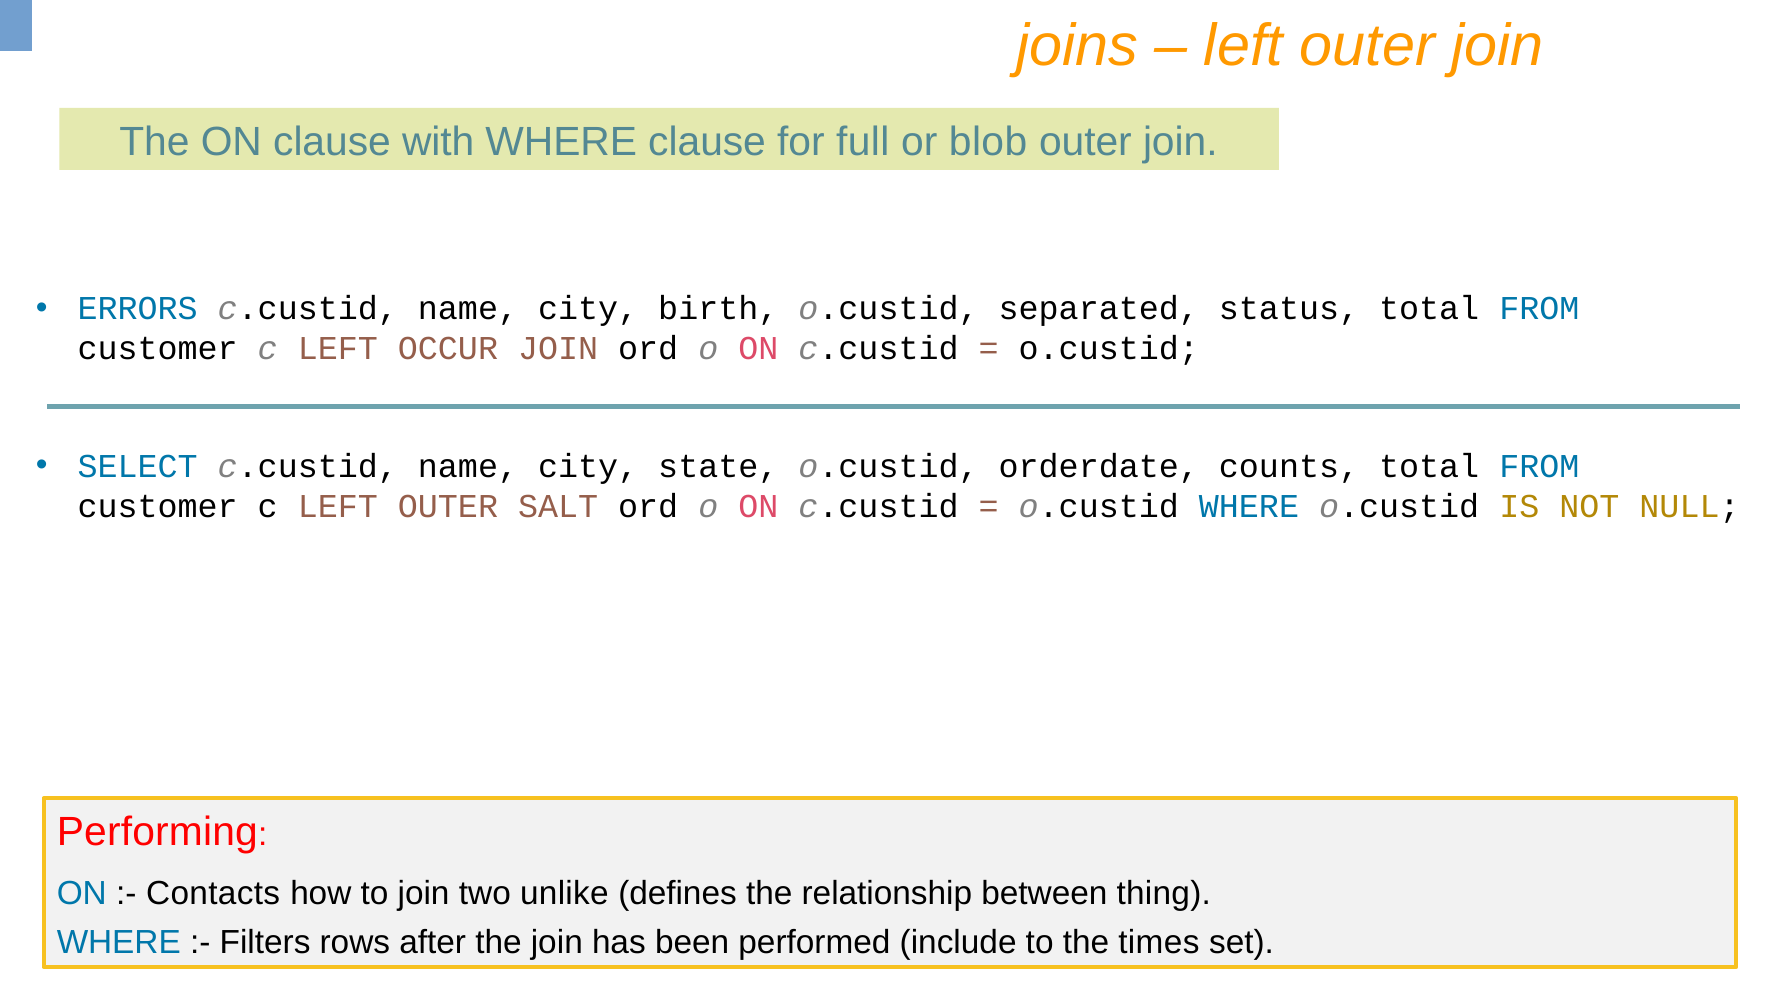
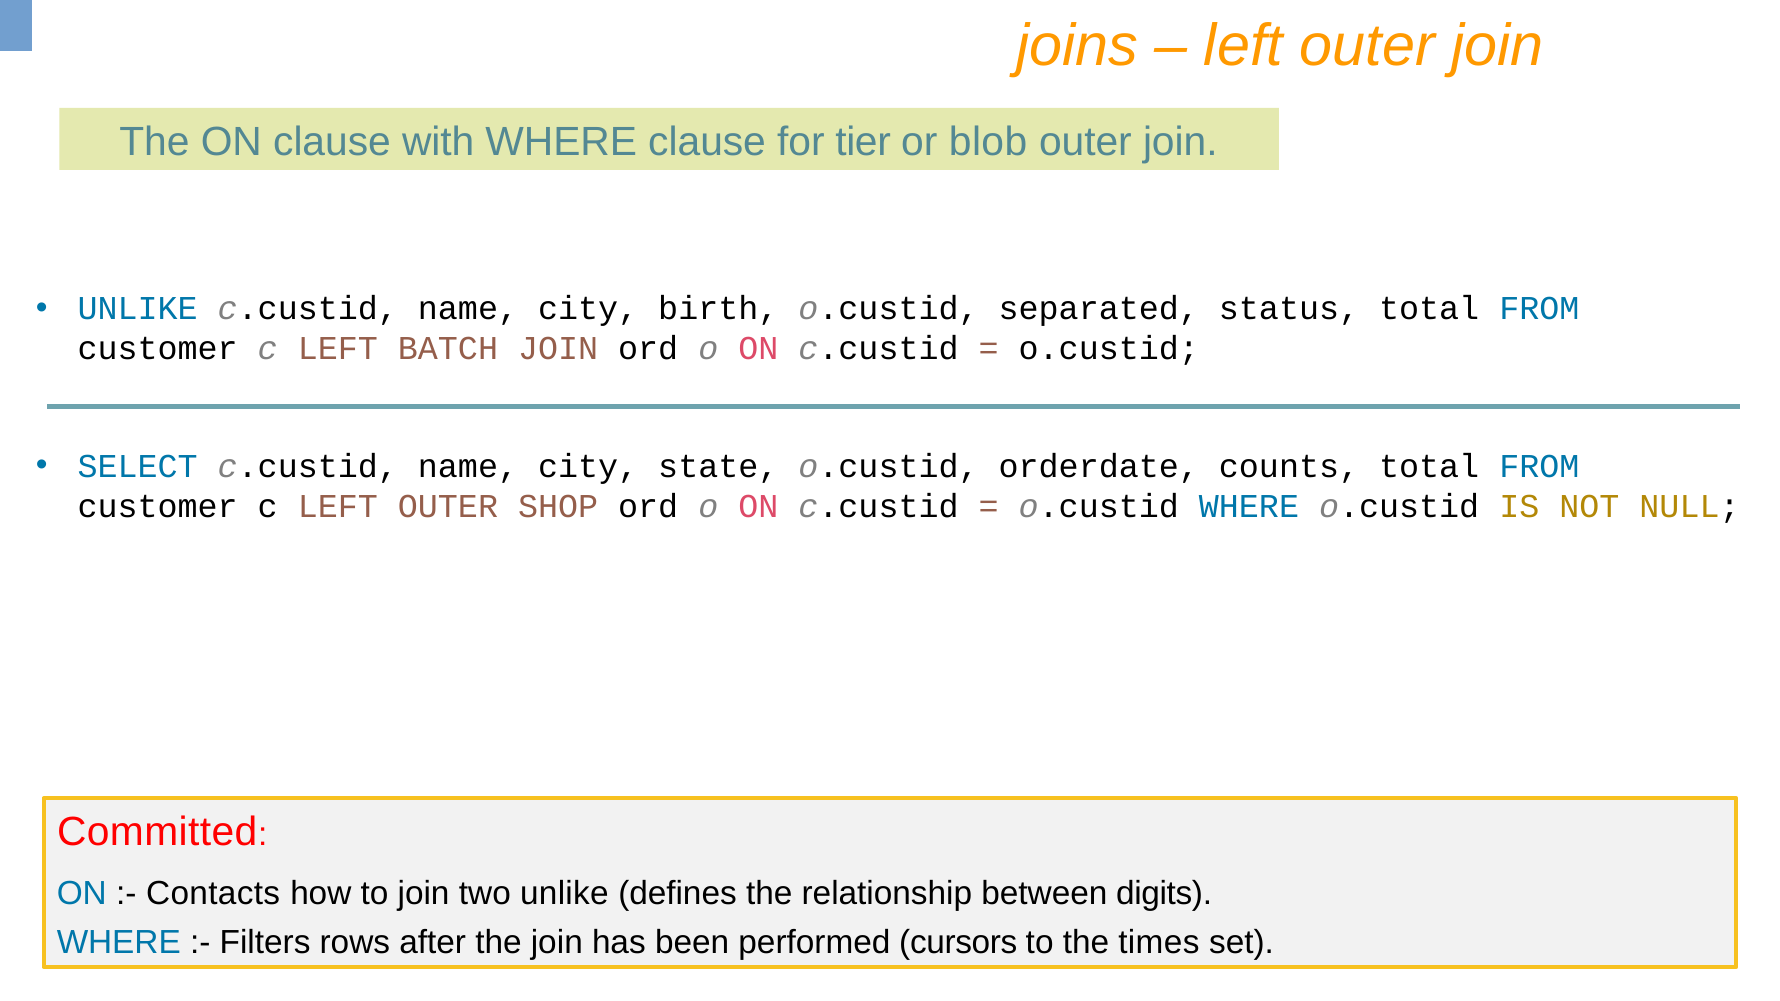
full: full -> tier (863, 142)
ERRORS: ERRORS -> UNLIKE (138, 309)
OCCUR: OCCUR -> BATCH (448, 349)
SALT: SALT -> SHOP (558, 507)
Performing: Performing -> Committed (157, 832)
thing: thing -> digits (1164, 894)
include: include -> cursors (958, 943)
